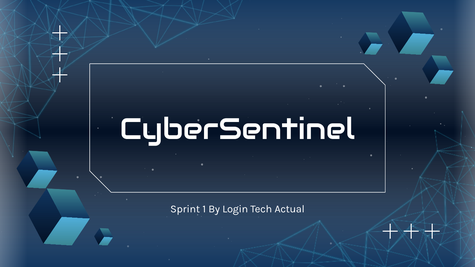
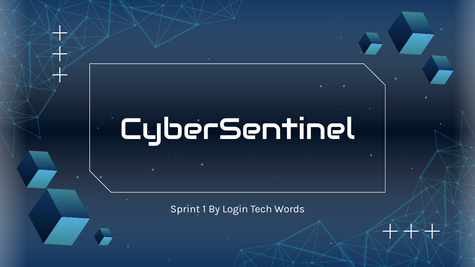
Actual: Actual -> Words (290, 209)
